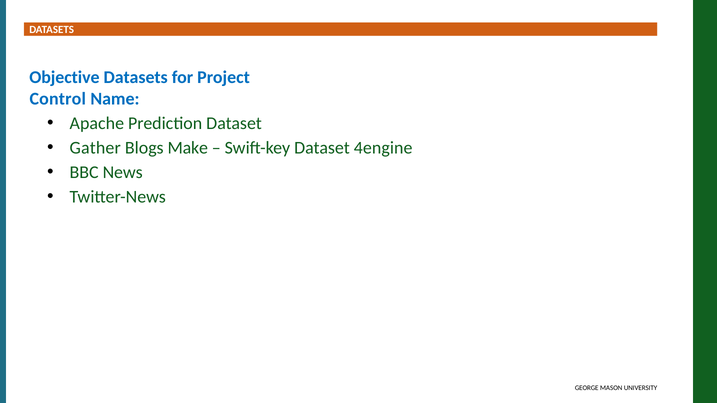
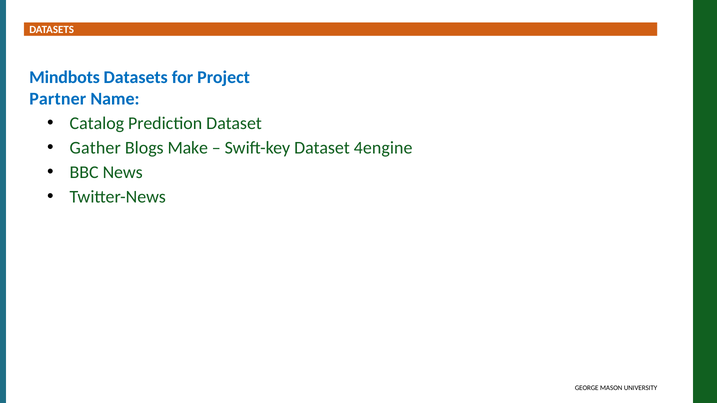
Objective: Objective -> Mindbots (64, 77)
Control: Control -> Partner (58, 99)
Apache: Apache -> Catalog (97, 123)
